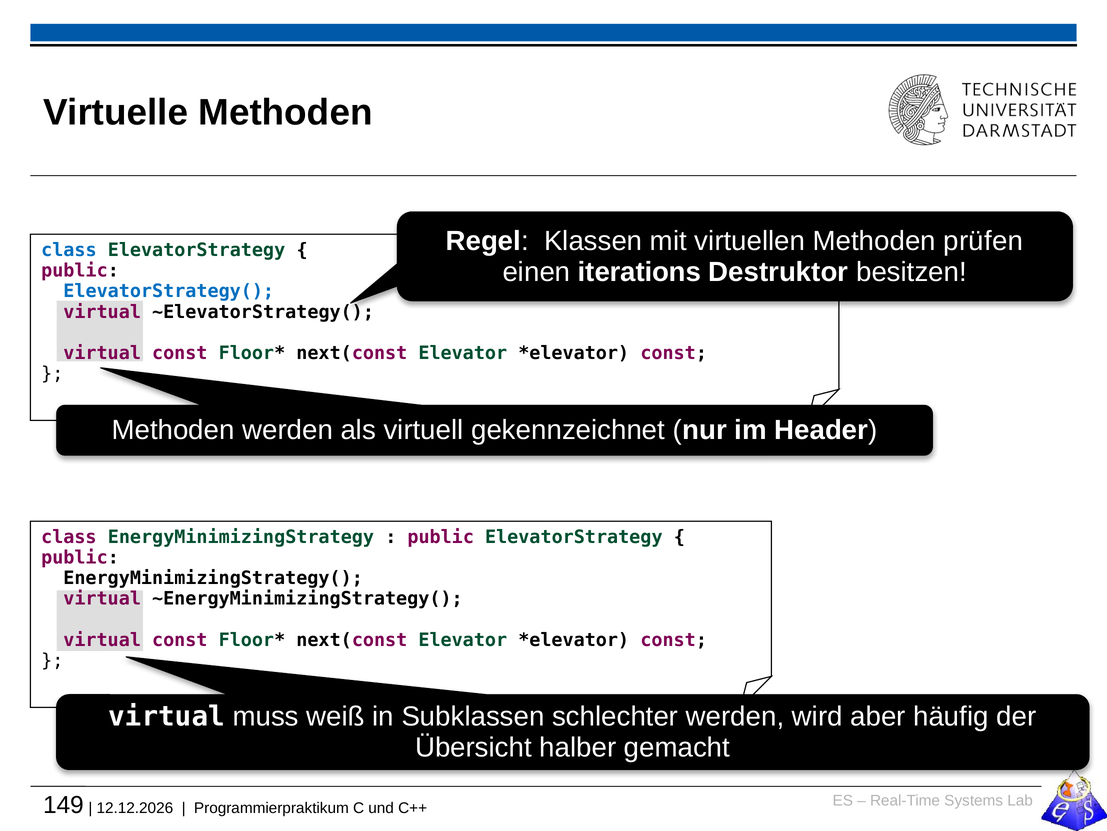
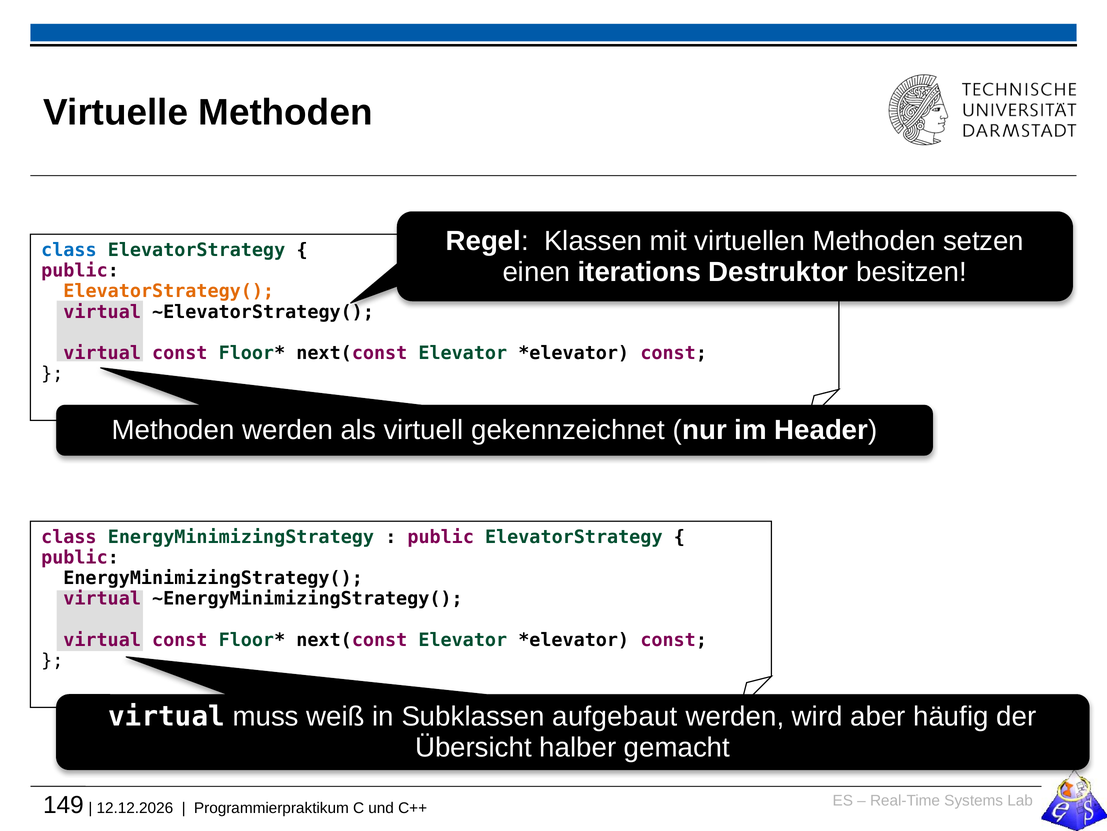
prüfen: prüfen -> setzen (983, 241)
ElevatorStrategy( colour: blue -> orange (169, 291)
schlechter: schlechter -> aufgebaut (615, 716)
